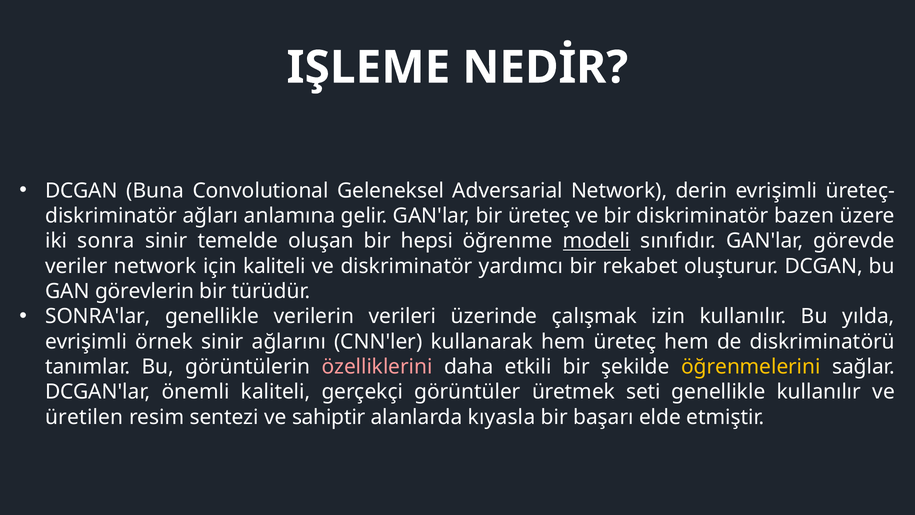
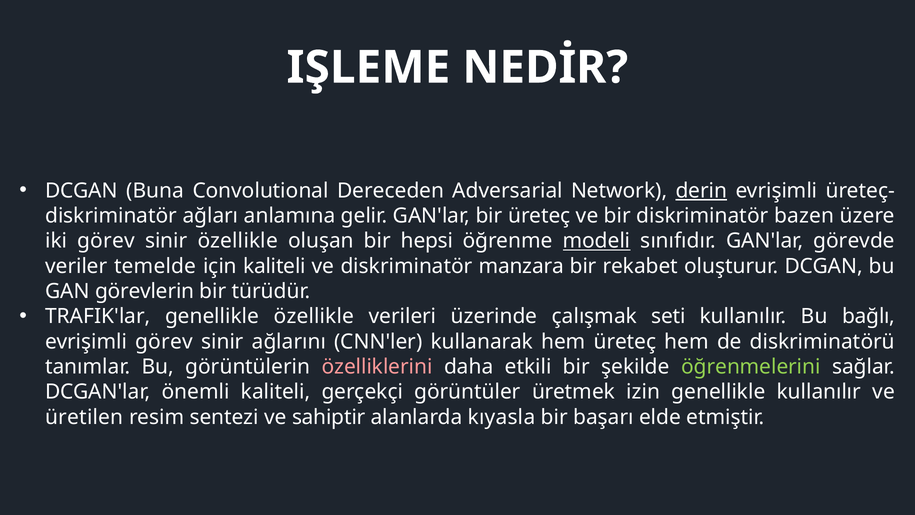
Geleneksel: Geleneksel -> Dereceden (391, 191)
derin underline: none -> present (701, 191)
iki sonra: sonra -> görev (106, 241)
sinir temelde: temelde -> özellikle (238, 241)
veriler network: network -> temelde (155, 266)
yardımcı: yardımcı -> manzara (521, 266)
SONRA'lar: SONRA'lar -> TRAFIK'lar (98, 316)
genellikle verilerin: verilerin -> özellikle (314, 316)
izin: izin -> seti (668, 316)
yılda: yılda -> bağlı (869, 316)
evrişimli örnek: örnek -> görev (164, 341)
öğrenmelerini colour: yellow -> light green (751, 367)
seti: seti -> izin (643, 392)
